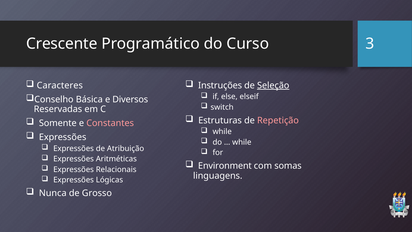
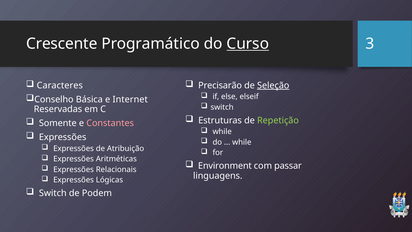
Curso underline: none -> present (248, 44)
Instruções: Instruções -> Precisarão (220, 85)
Diversos: Diversos -> Internet (130, 99)
Repetição colour: pink -> light green (278, 120)
somas: somas -> passar (288, 166)
Nunca: Nunca -> Switch (53, 193)
Grosso: Grosso -> Podem (97, 193)
